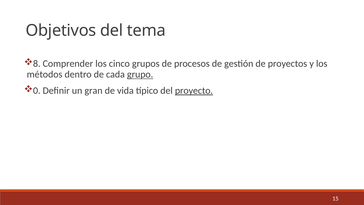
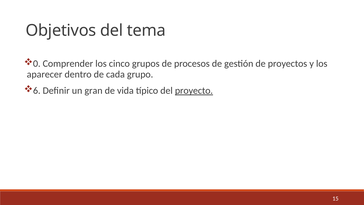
8: 8 -> 0 (37, 64)
métodos: métodos -> aparecer (45, 74)
grupo underline: present -> none (140, 74)
0: 0 -> 6 (37, 91)
